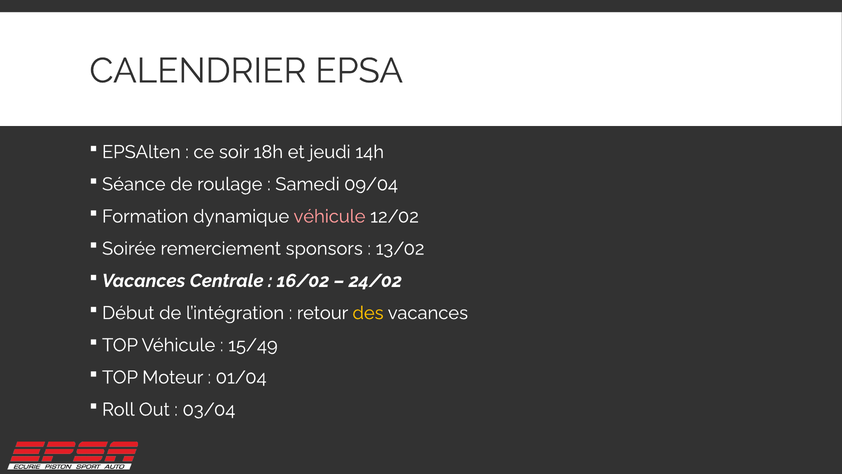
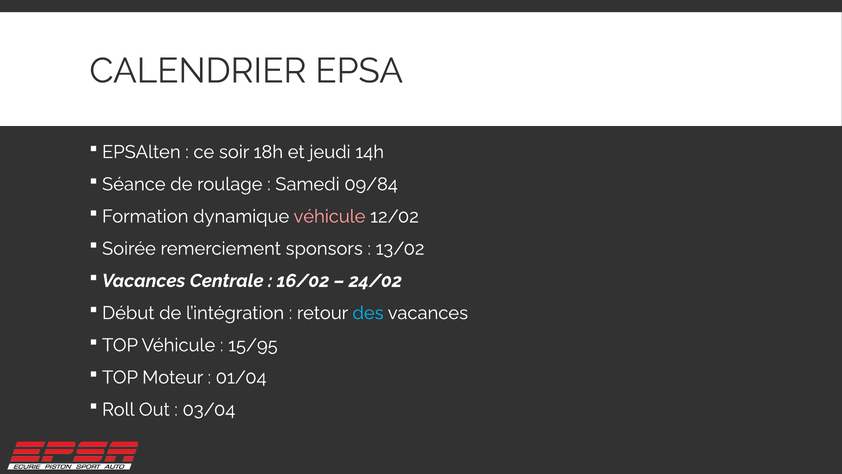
09/04: 09/04 -> 09/84 (371, 184)
des colour: yellow -> light blue (368, 313)
15/49: 15/49 -> 15/95 (253, 345)
